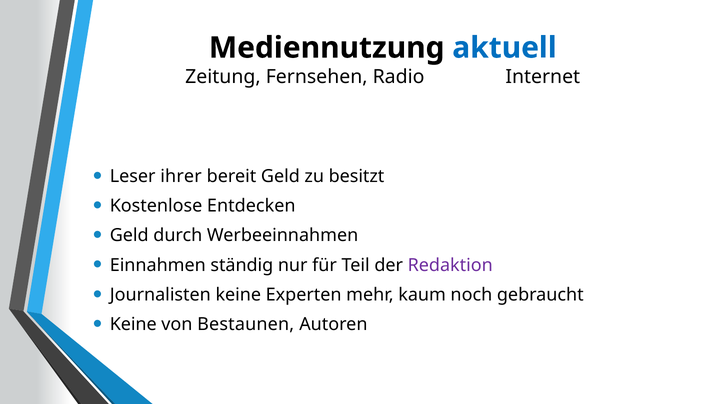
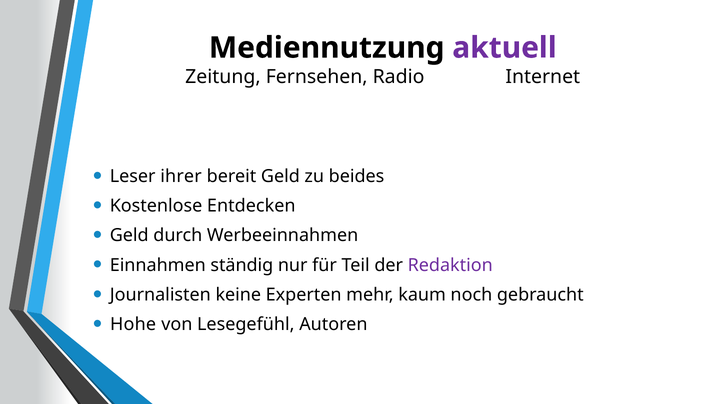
aktuell colour: blue -> purple (505, 48)
besitzt: besitzt -> beides (357, 176)
Keine: Keine -> Hohe (133, 325)
Bestaunen: Bestaunen -> Lesegefühl (246, 325)
